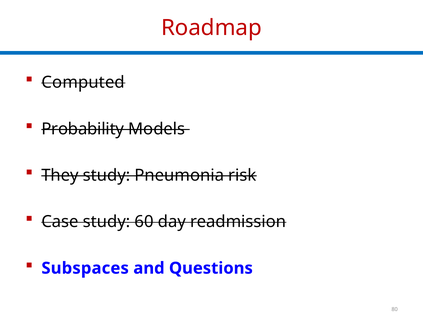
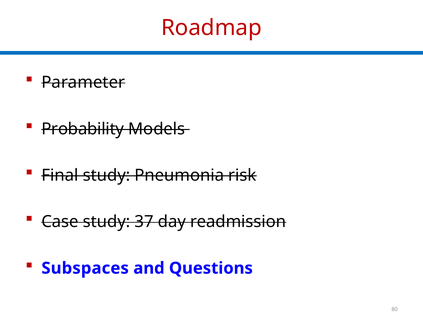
Computed: Computed -> Parameter (83, 83)
They: They -> Final (60, 175)
60: 60 -> 37 (144, 222)
